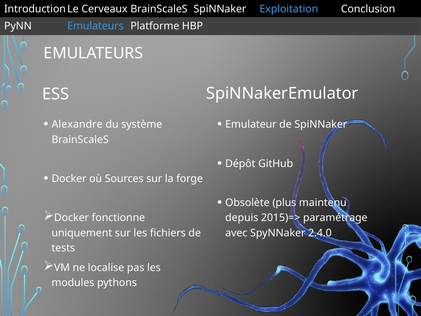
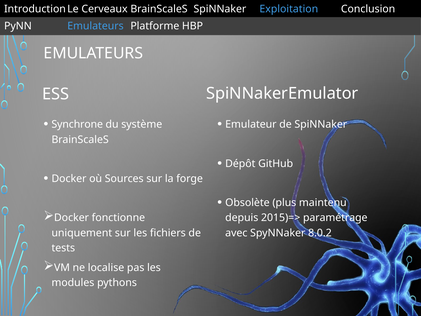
Alexandre: Alexandre -> Synchrone (77, 124)
2.4.0: 2.4.0 -> 8.0.2 (320, 233)
